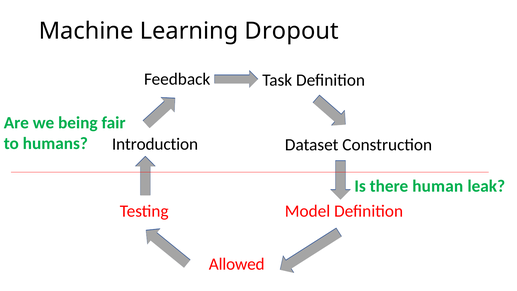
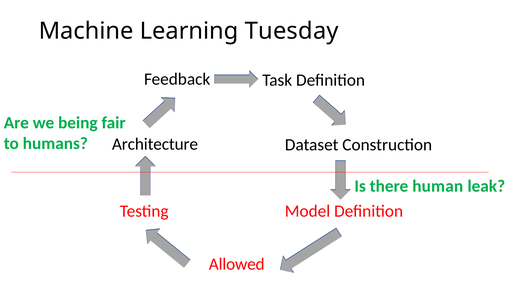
Dropout: Dropout -> Tuesday (292, 31)
Introduction: Introduction -> Architecture (155, 144)
